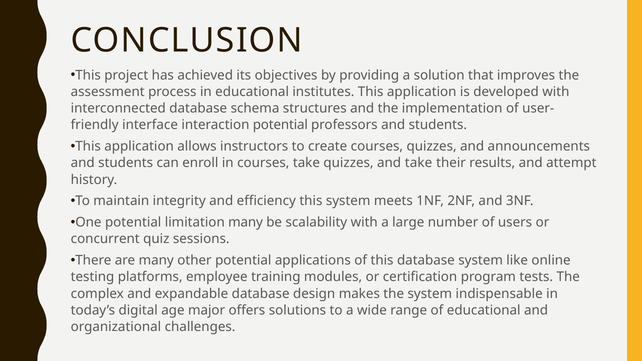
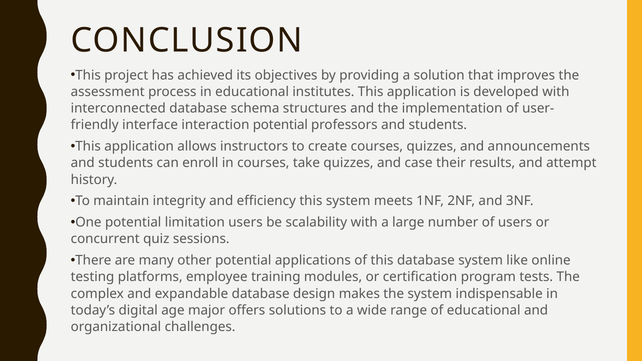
and take: take -> case (419, 163)
limitation many: many -> users (245, 222)
